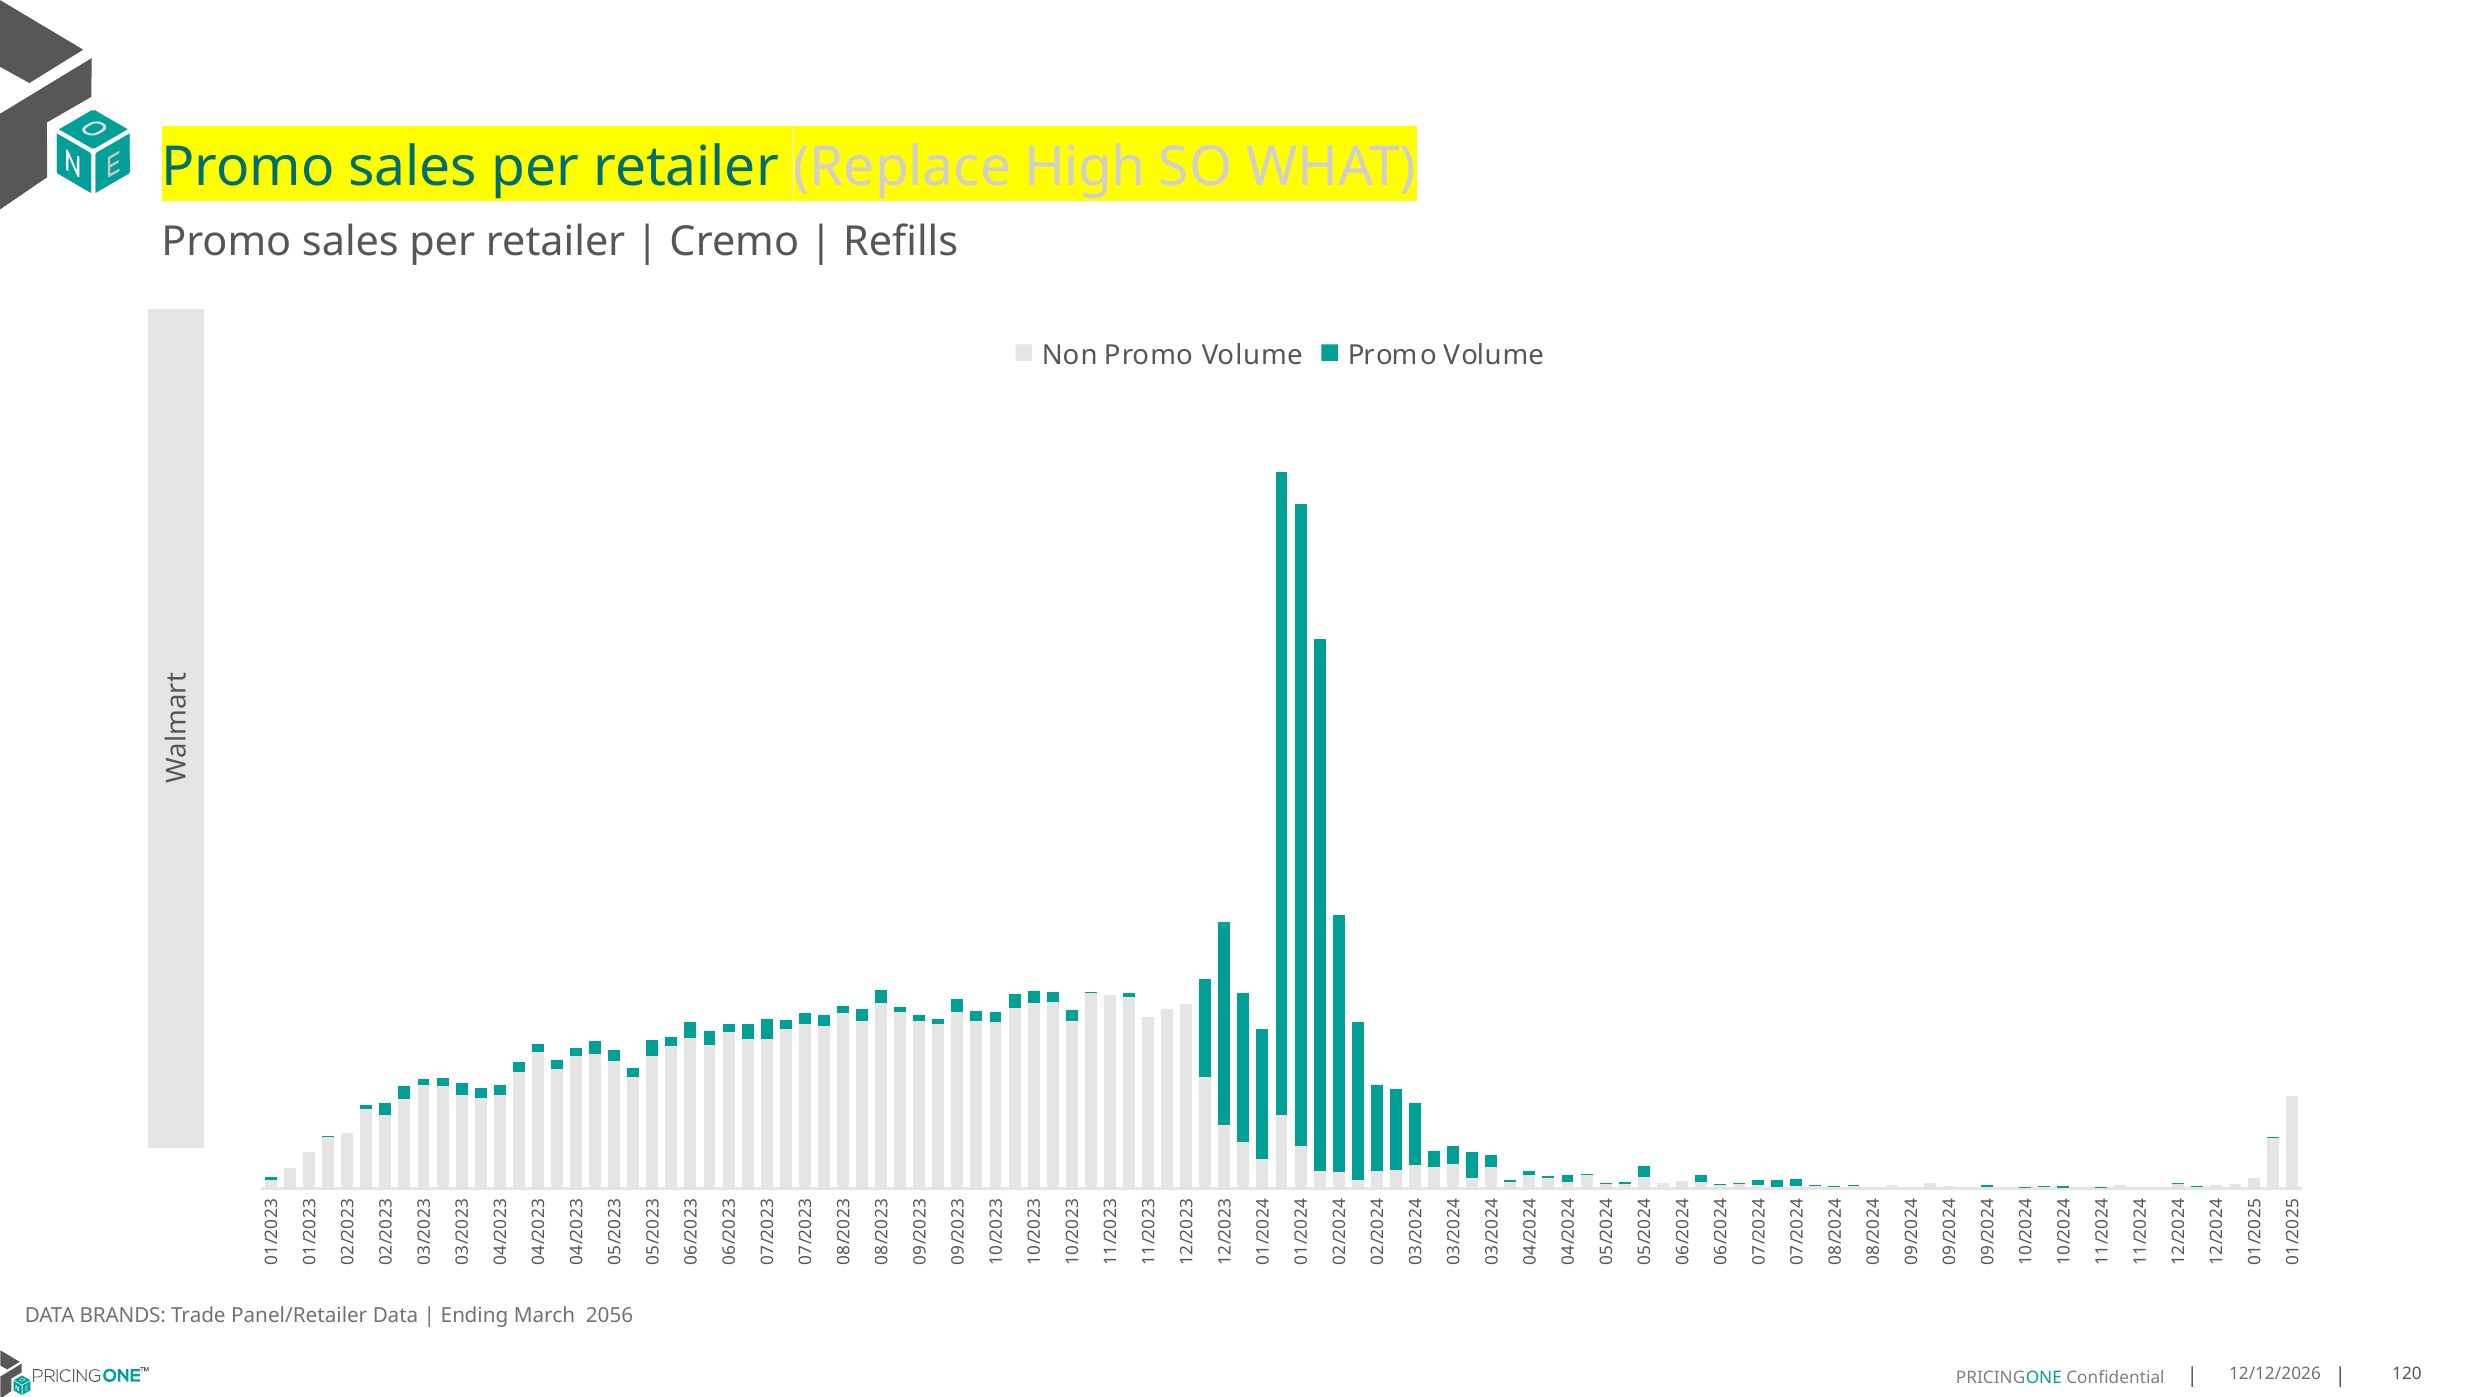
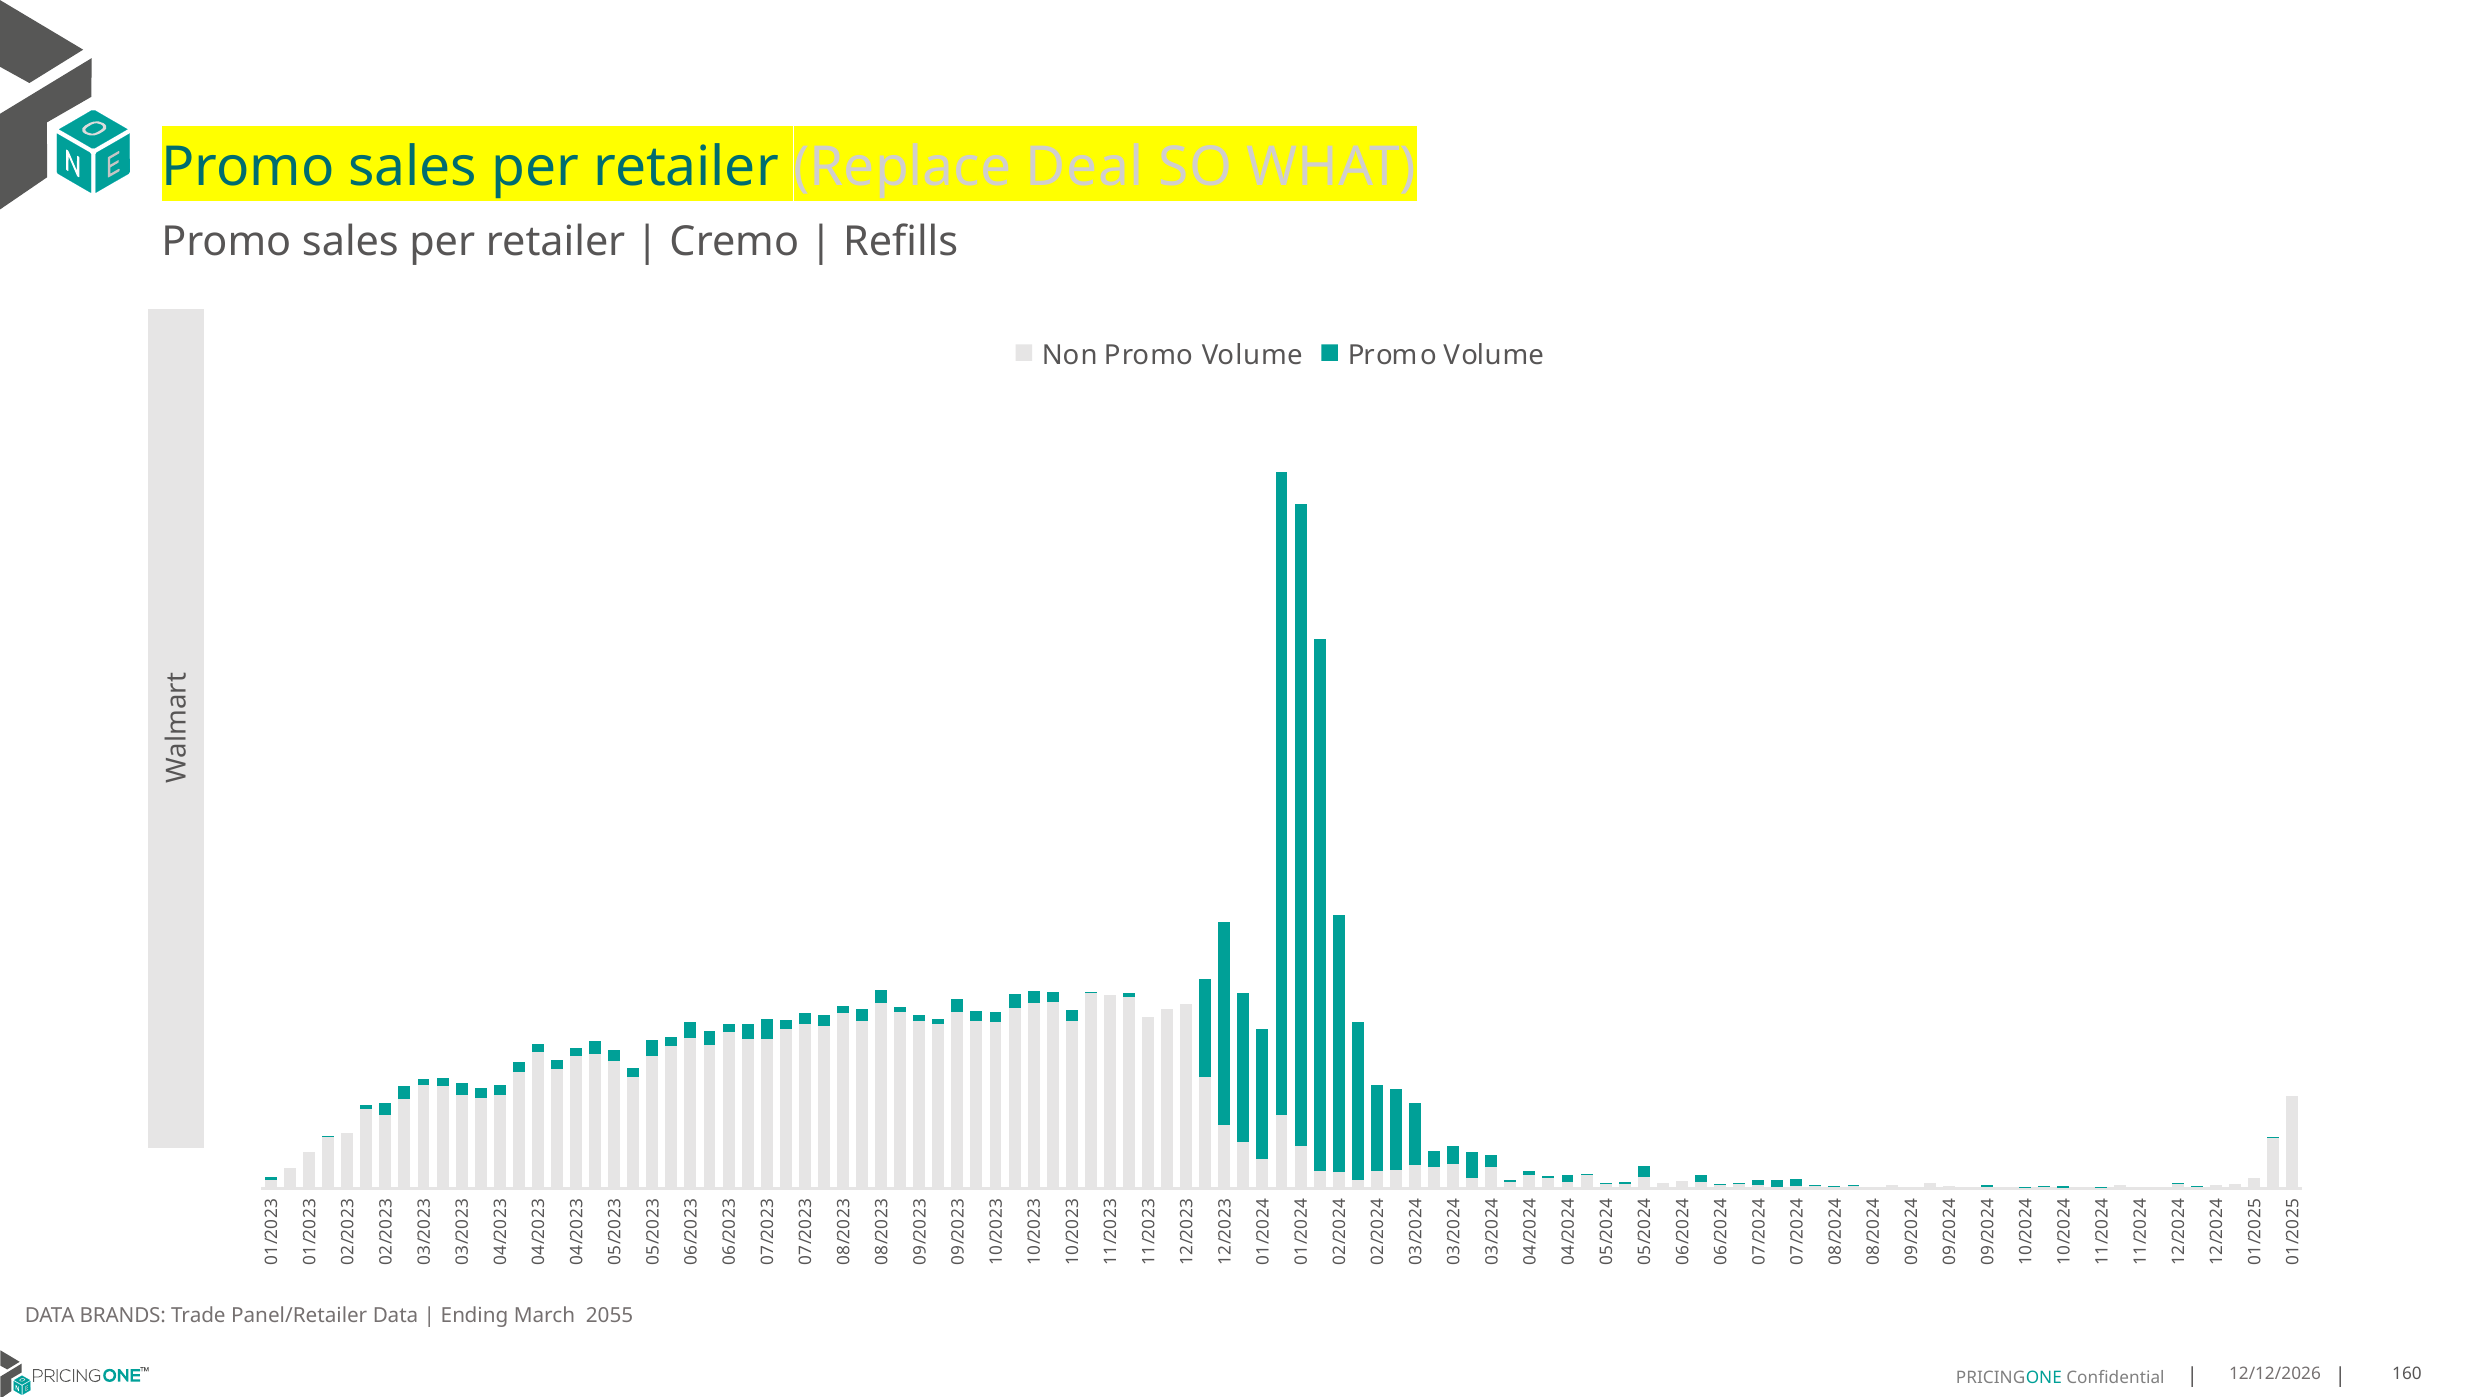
High: High -> Deal (1085, 167)
2056: 2056 -> 2055 (610, 1316)
120: 120 -> 160 (2407, 1373)
